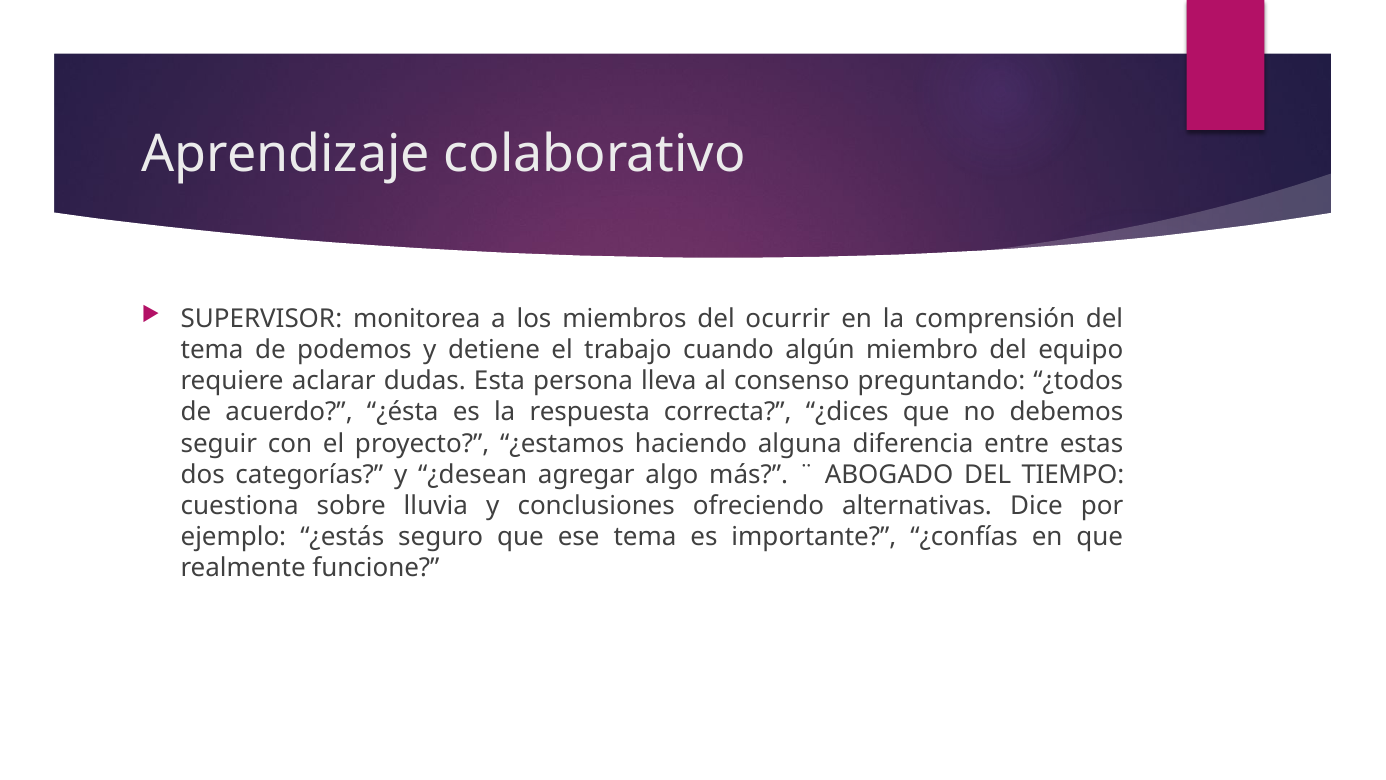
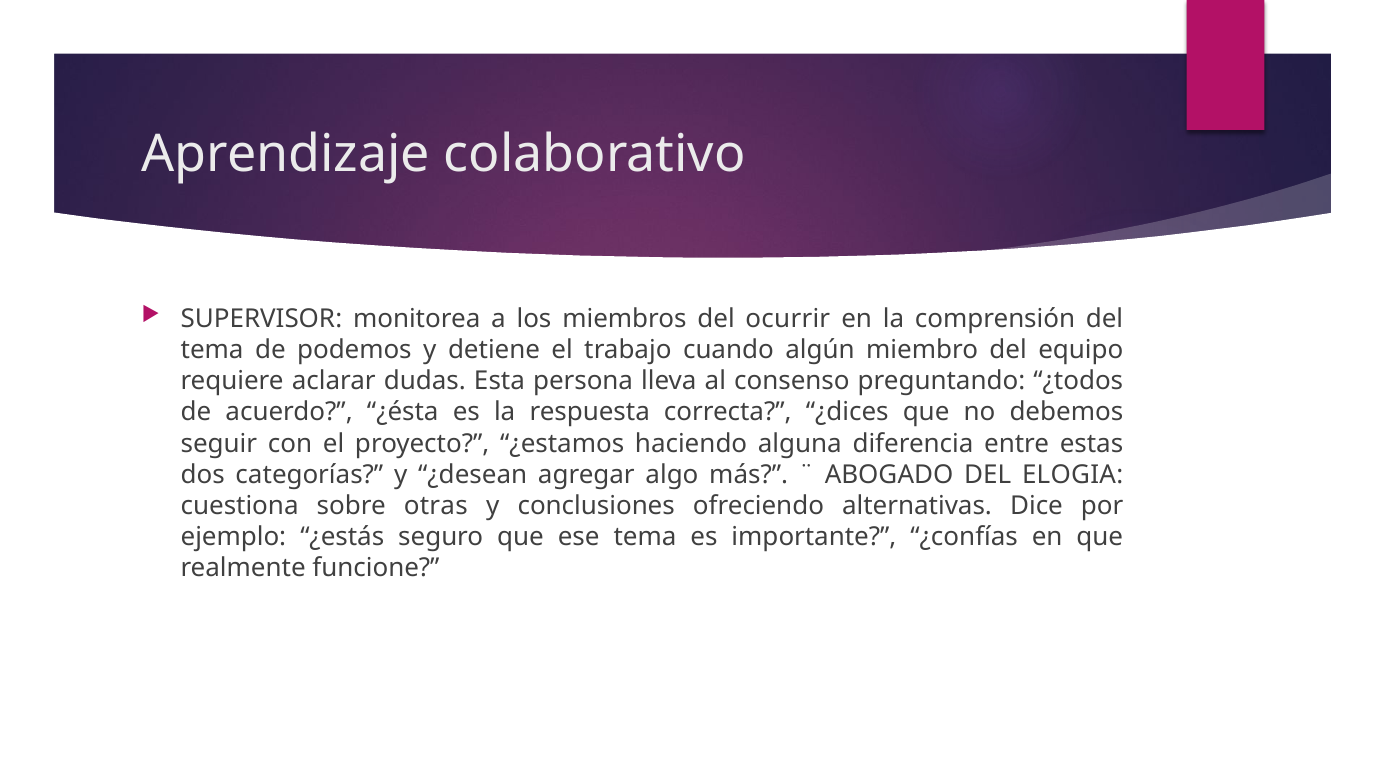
TIEMPO: TIEMPO -> ELOGIA (1073, 475)
lluvia: lluvia -> otras (436, 506)
